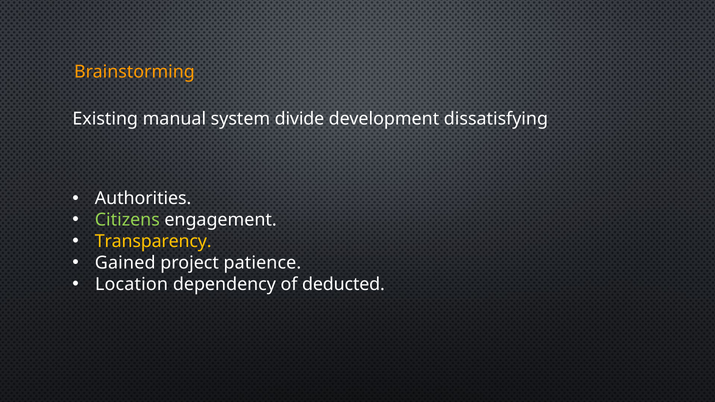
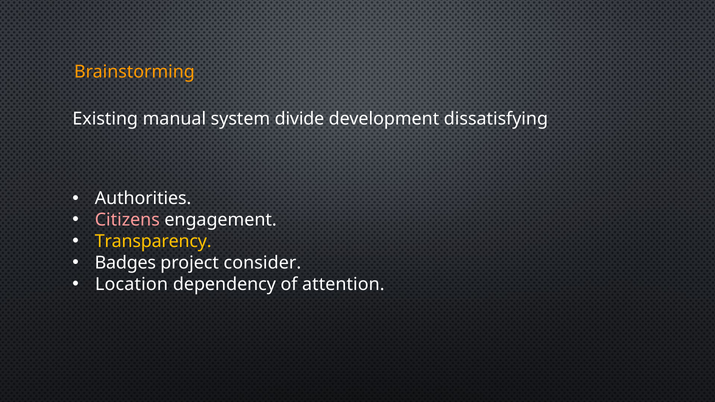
Citizens colour: light green -> pink (127, 220)
Gained: Gained -> Badges (125, 263)
patience: patience -> consider (262, 263)
deducted: deducted -> attention (343, 284)
